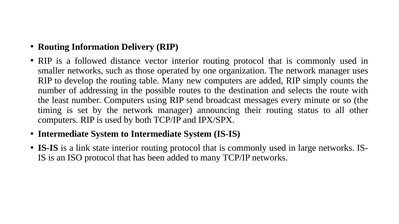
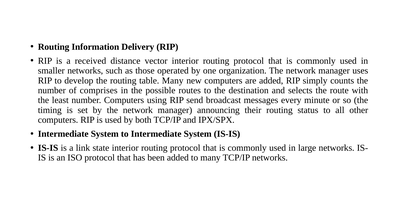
followed: followed -> received (90, 61)
addressing: addressing -> comprises (99, 91)
